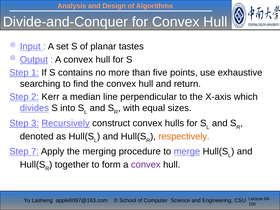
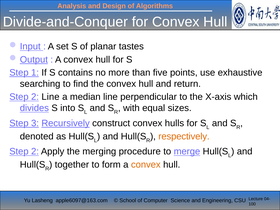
2 Kerr: Kerr -> Line (51, 97)
7: 7 -> 2 (35, 151)
convex colour: purple -> orange (146, 165)
